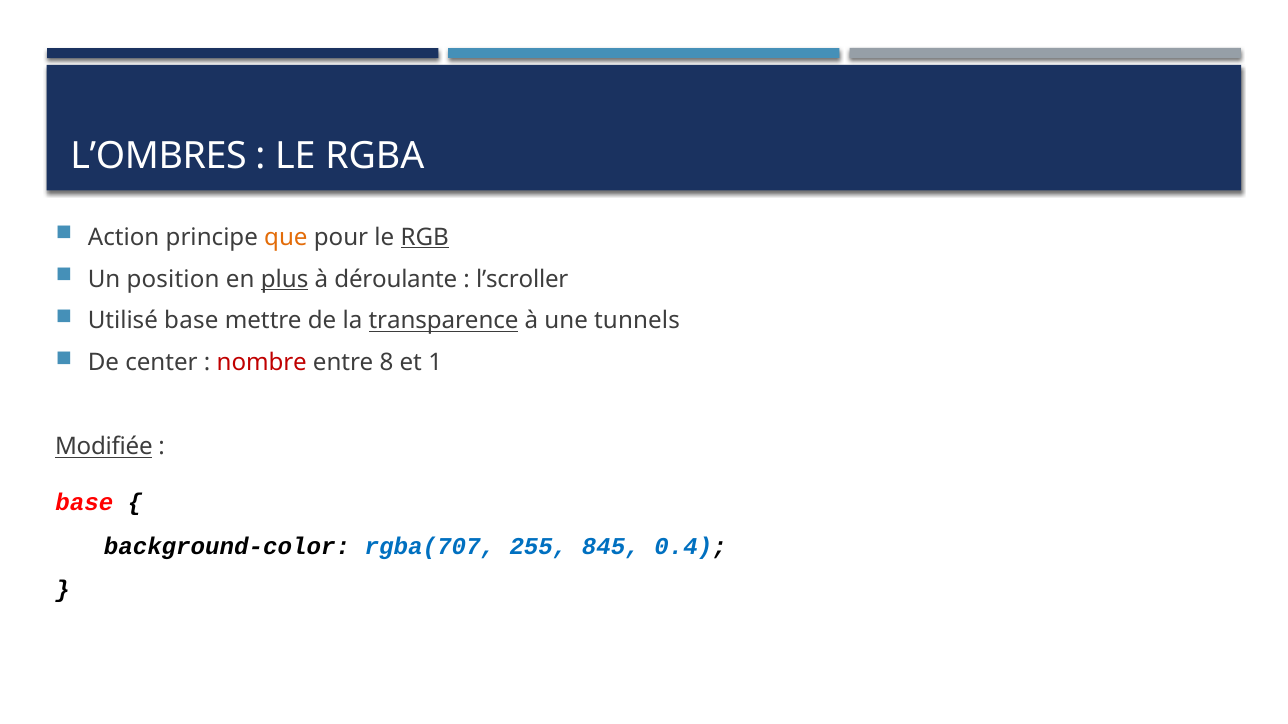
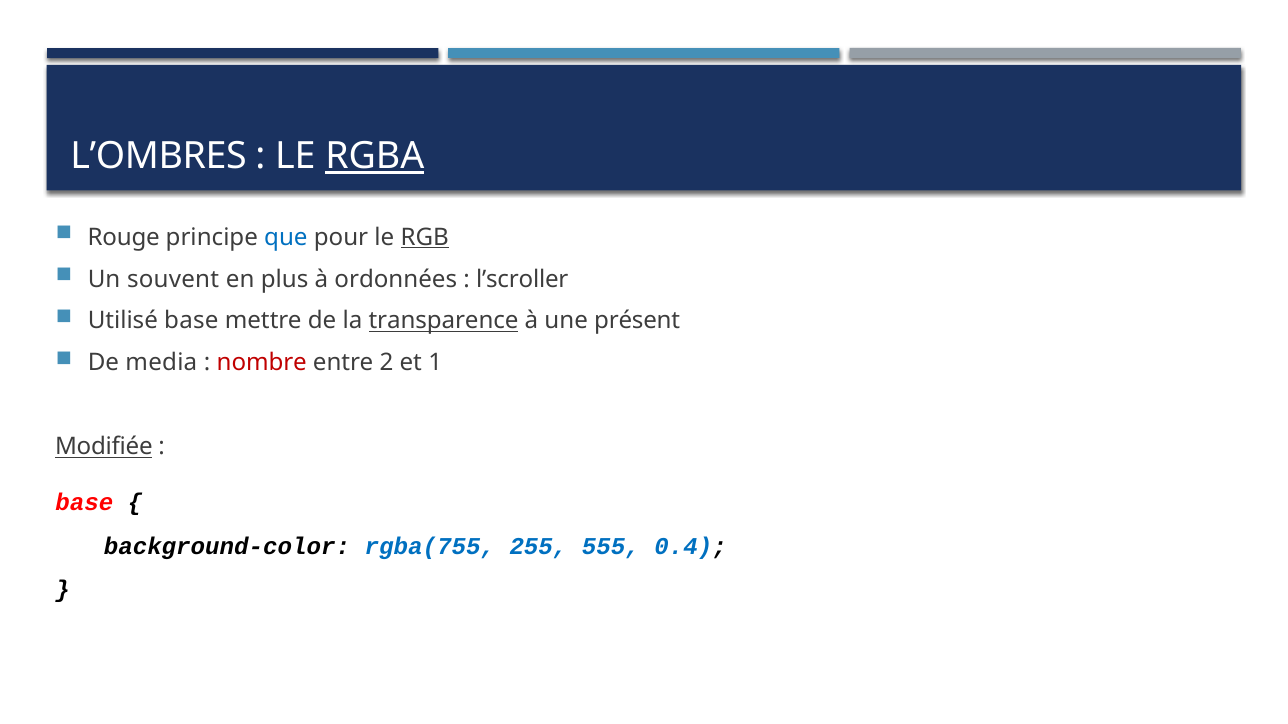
RGBA underline: none -> present (375, 156)
Action: Action -> Rouge (124, 237)
que colour: orange -> blue (286, 237)
position: position -> souvent (173, 279)
plus underline: present -> none (285, 279)
déroulante: déroulante -> ordonnées (396, 279)
tunnels: tunnels -> présent (637, 321)
center: center -> media (161, 363)
8: 8 -> 2 (386, 363)
rgba(707: rgba(707 -> rgba(755 (430, 547)
845: 845 -> 555 (611, 547)
